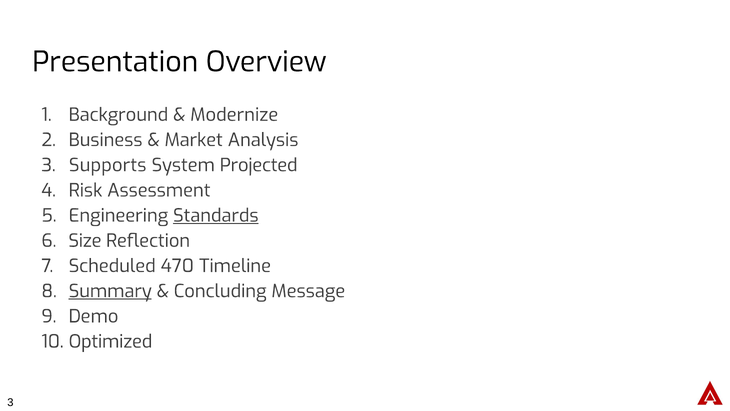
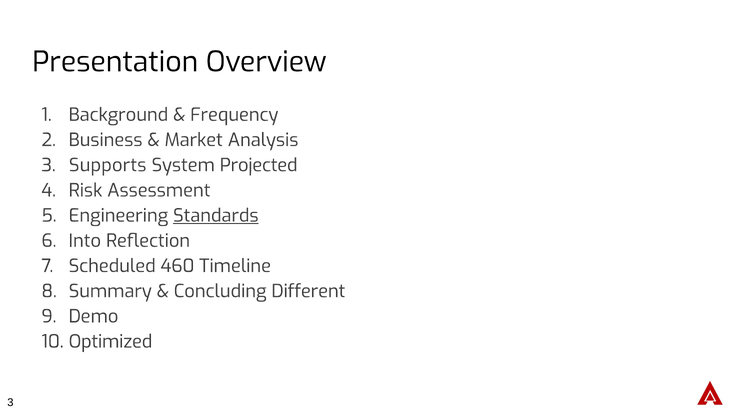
Modernize: Modernize -> Frequency (234, 115)
Size: Size -> Into (85, 241)
470: 470 -> 460 (177, 266)
Summary underline: present -> none (110, 291)
Message: Message -> Different (308, 291)
